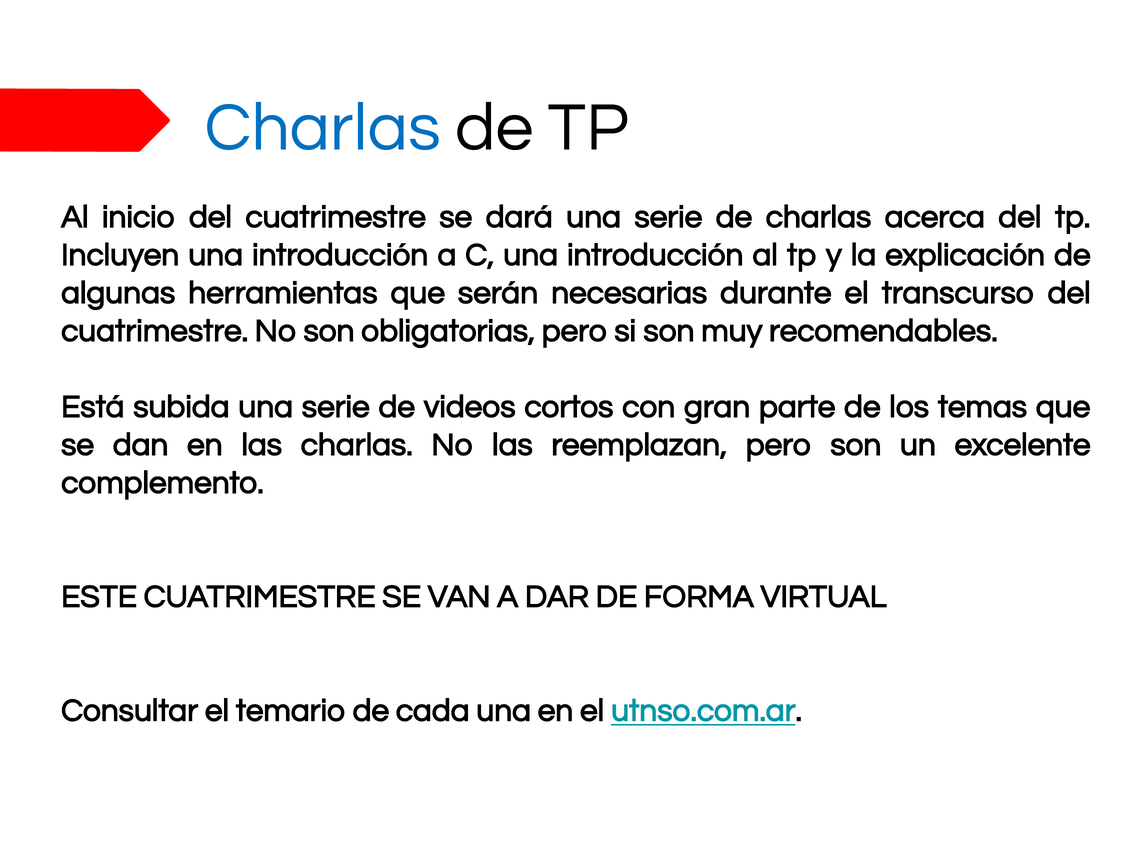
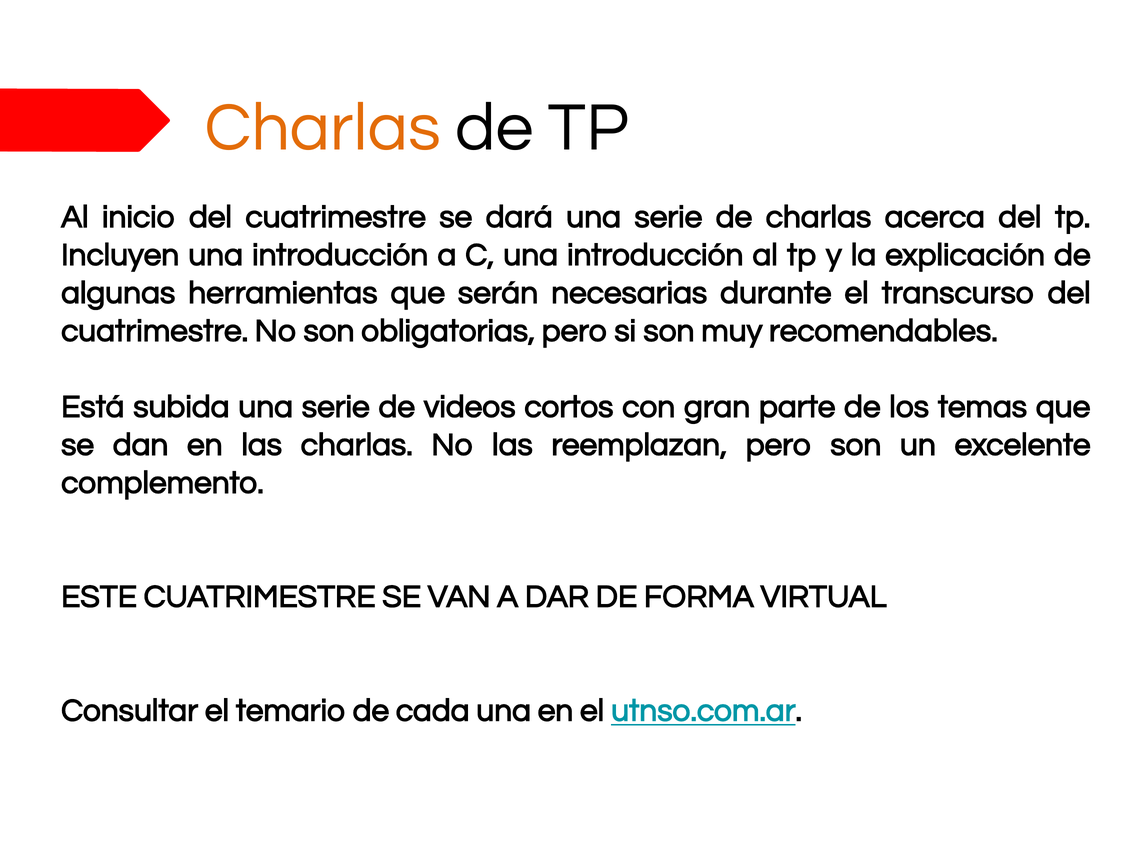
Charlas colour: blue -> orange (323, 127)
